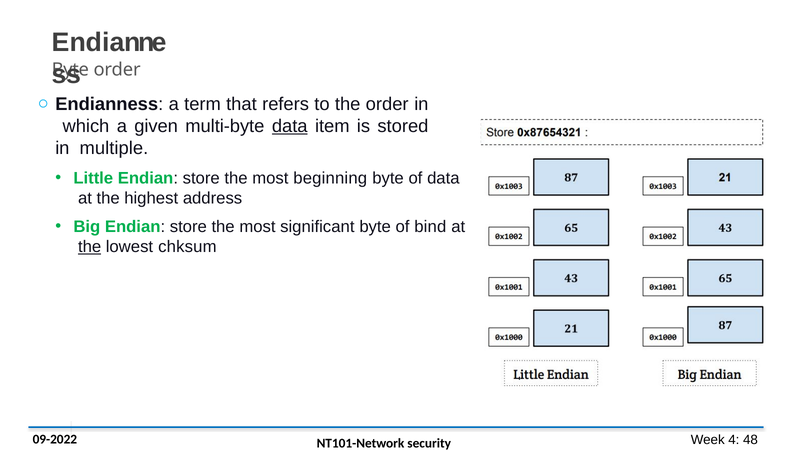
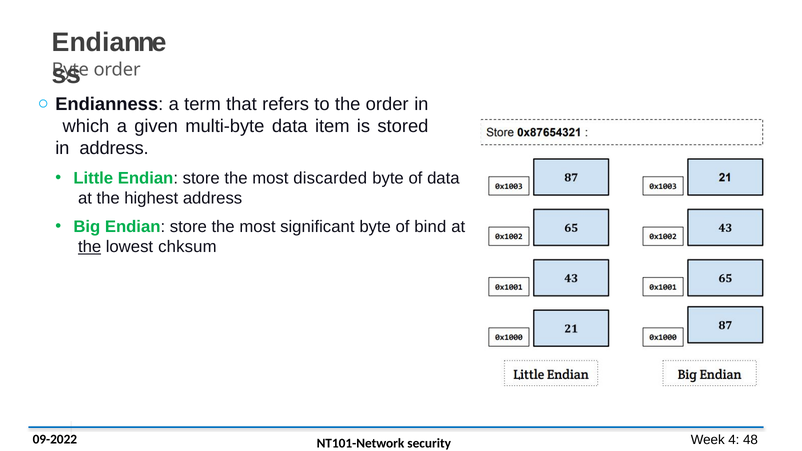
data underline: present -> none (290, 126)
in multiple: multiple -> address (114, 148)
beginning: beginning -> discarded (330, 178)
